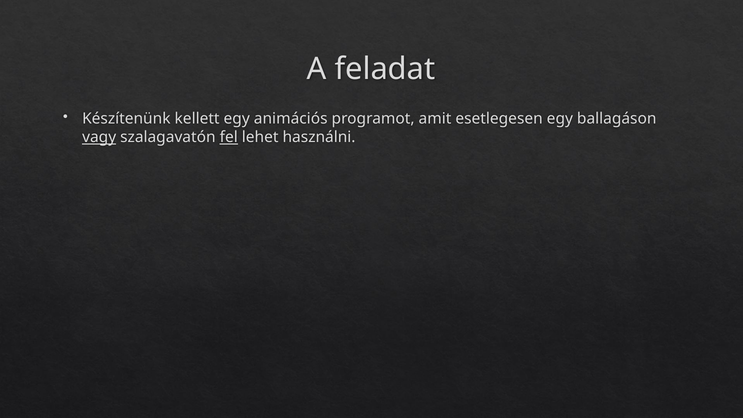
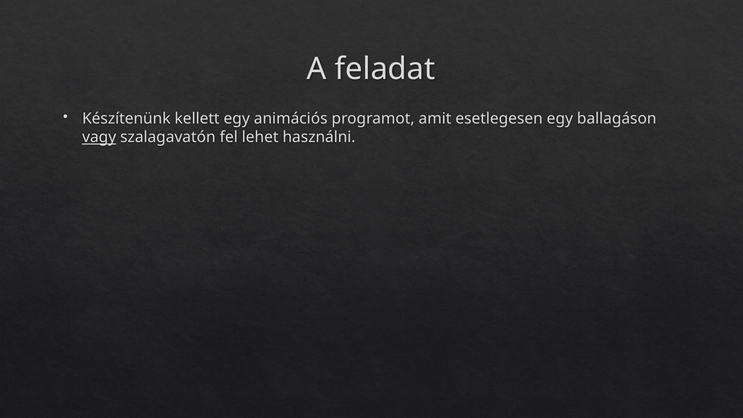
fel underline: present -> none (229, 137)
